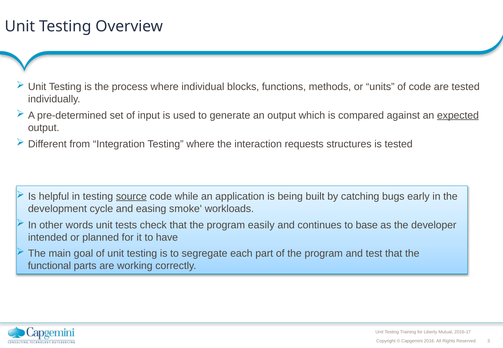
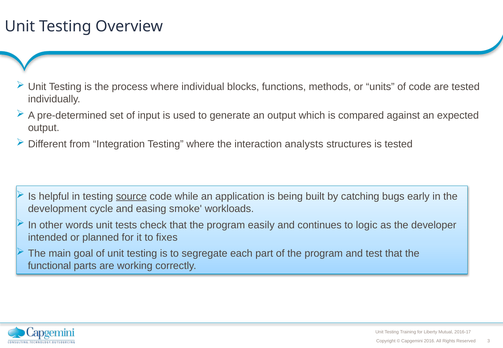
expected underline: present -> none (458, 115)
requests: requests -> analysts (304, 144)
base: base -> logic (367, 225)
have: have -> fixes (167, 237)
